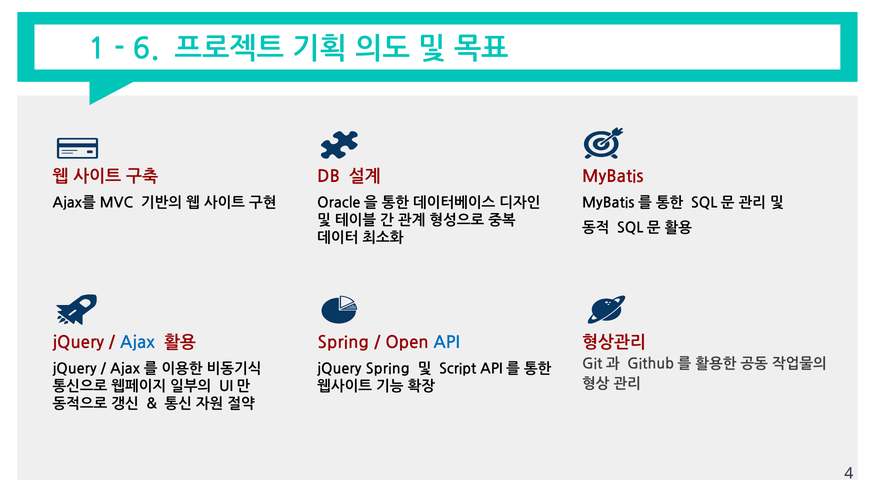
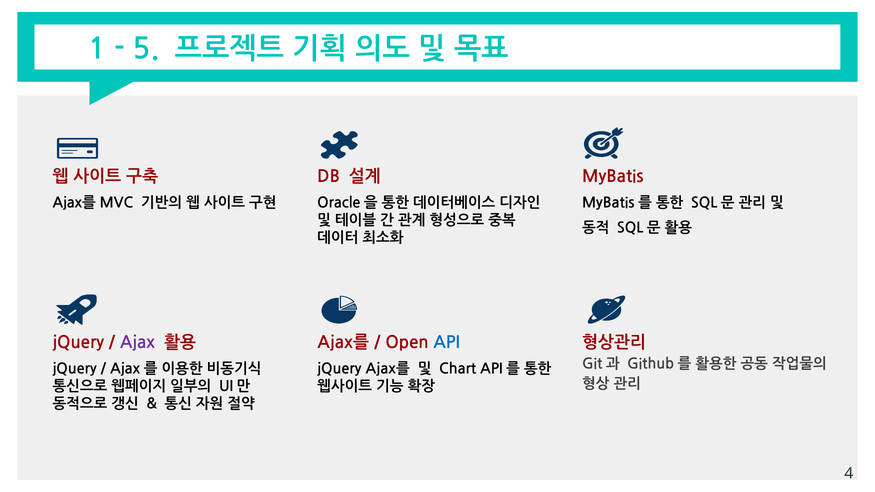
6: 6 -> 5 (146, 49)
Ajax colour: blue -> purple (138, 343)
Spring: Spring -> Ajax를 (343, 343)
jQuery Spring: Spring -> Ajax를 (388, 369)
Script: Script -> Chart (458, 369)
